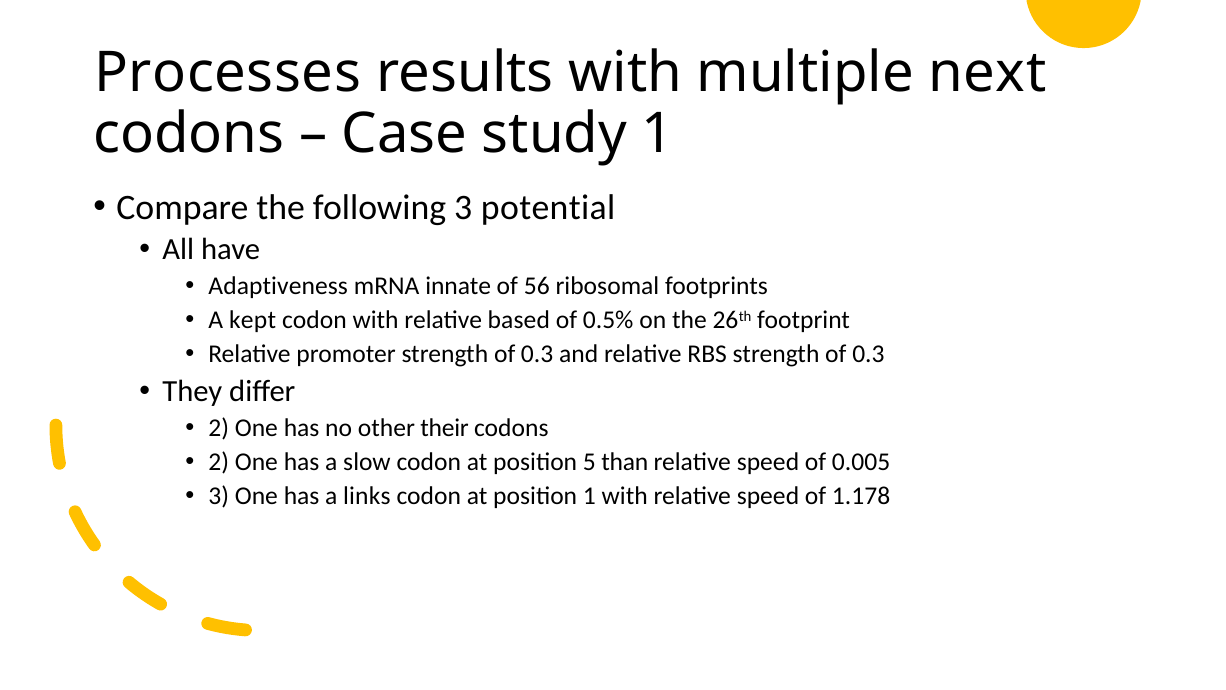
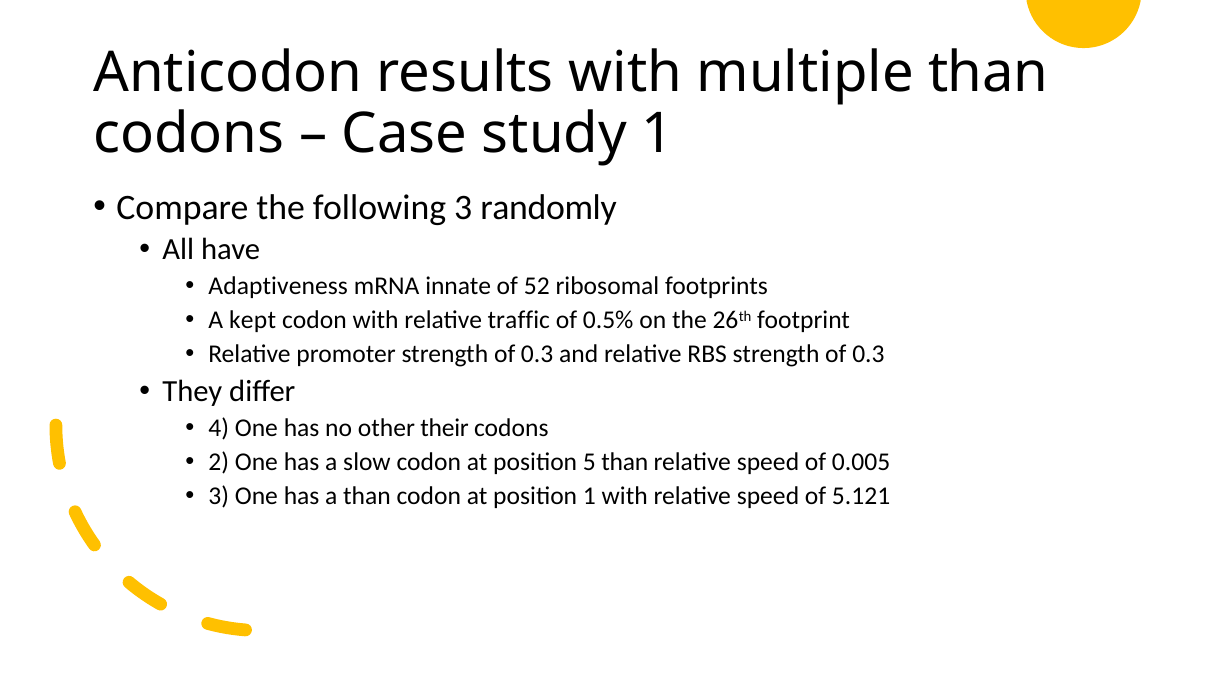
Processes: Processes -> Anticodon (228, 73)
multiple next: next -> than (988, 73)
potential: potential -> randomly (549, 207)
56: 56 -> 52 (537, 286)
based: based -> traffic (519, 320)
2: 2 -> 4 (219, 428)
a links: links -> than (367, 496)
1.178: 1.178 -> 5.121 (861, 496)
